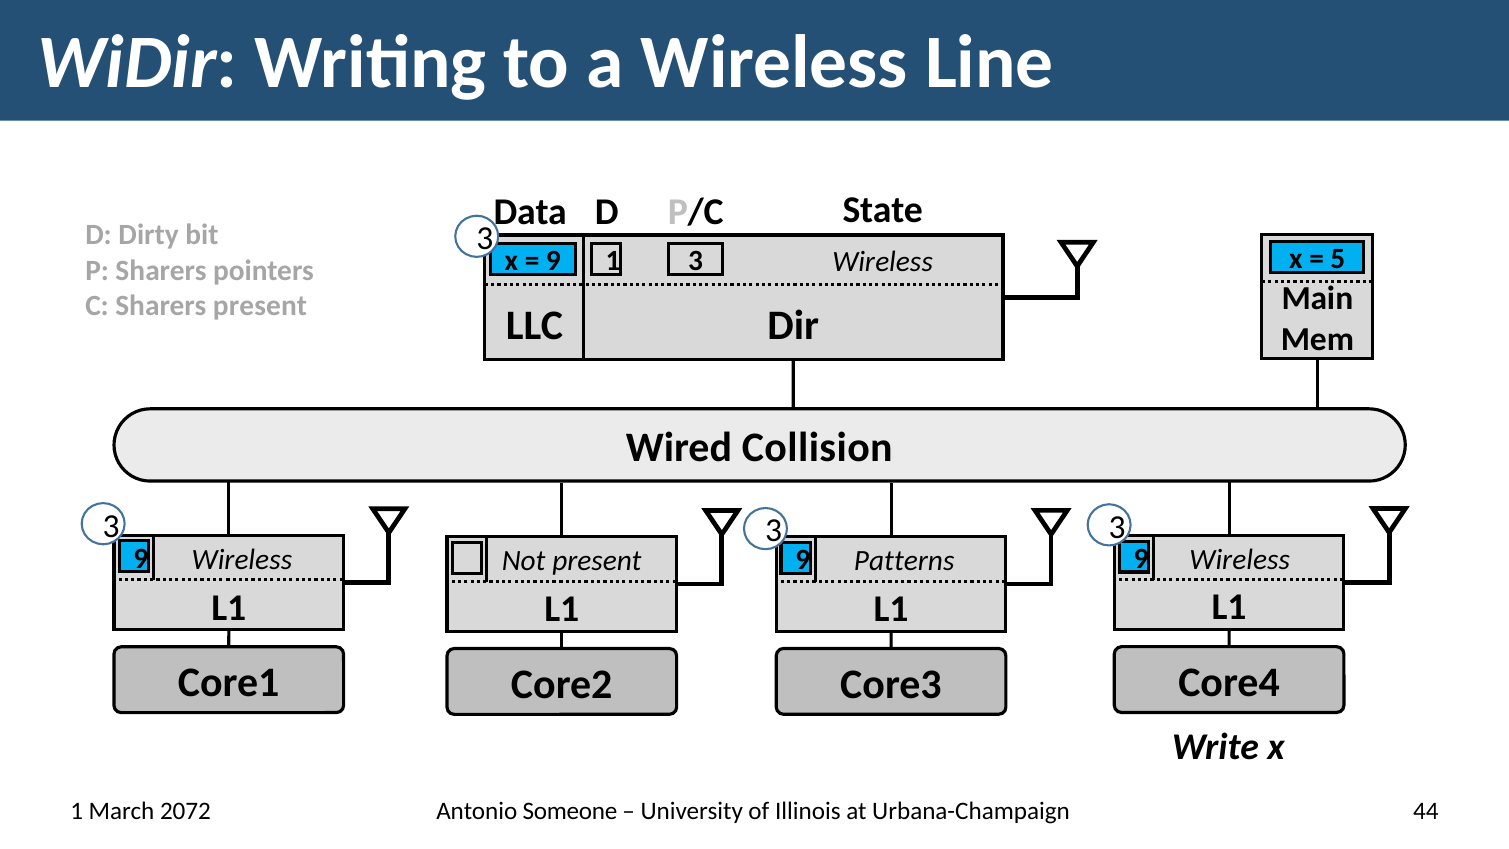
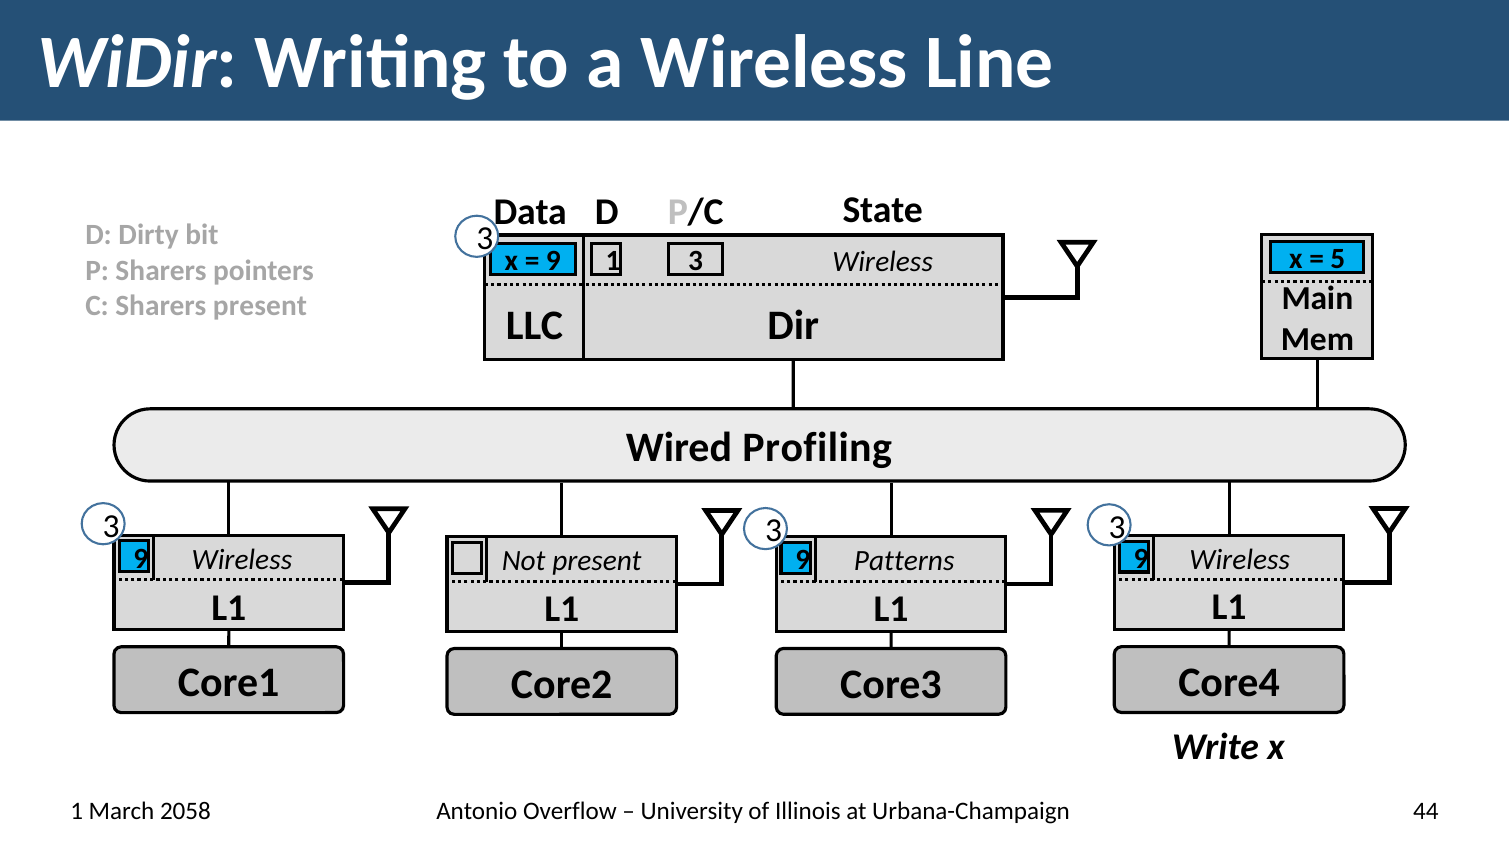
Collision: Collision -> Profiling (817, 448)
2072: 2072 -> 2058 (185, 811)
Someone: Someone -> Overflow (570, 811)
